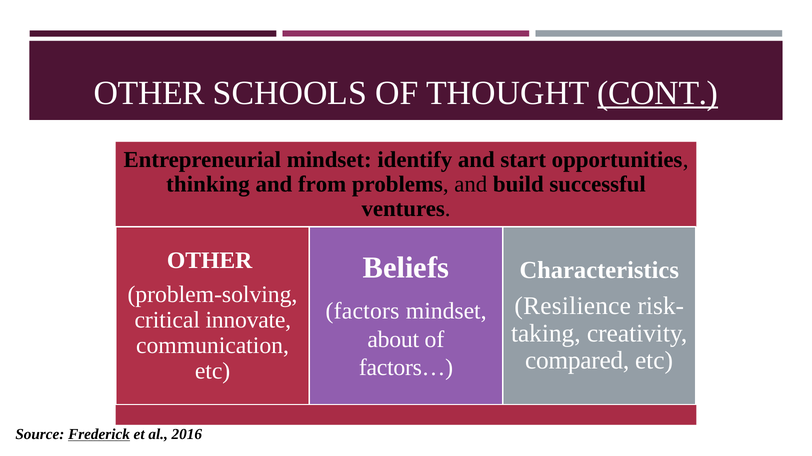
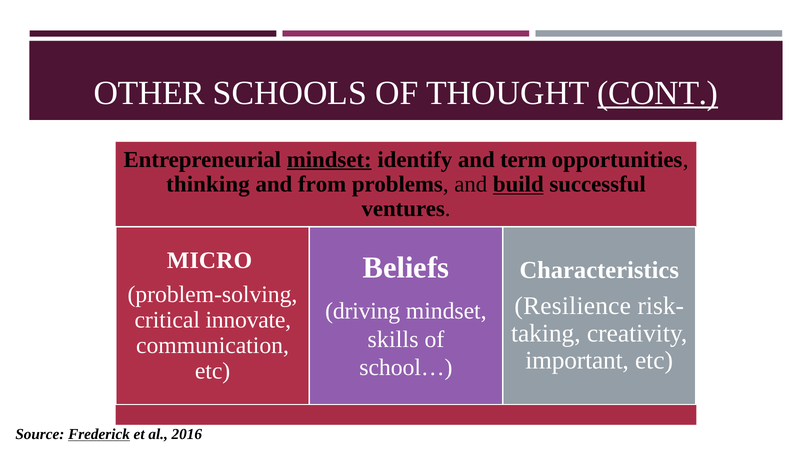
mindset underline: none -> present (329, 160)
start: start -> term (523, 160)
build underline: none -> present (518, 184)
OTHER: OTHER -> MICRO (210, 261)
factors: factors -> driving (363, 311)
about: about -> skills (393, 340)
compared: compared -> important (577, 361)
factors…: factors… -> school… (406, 368)
